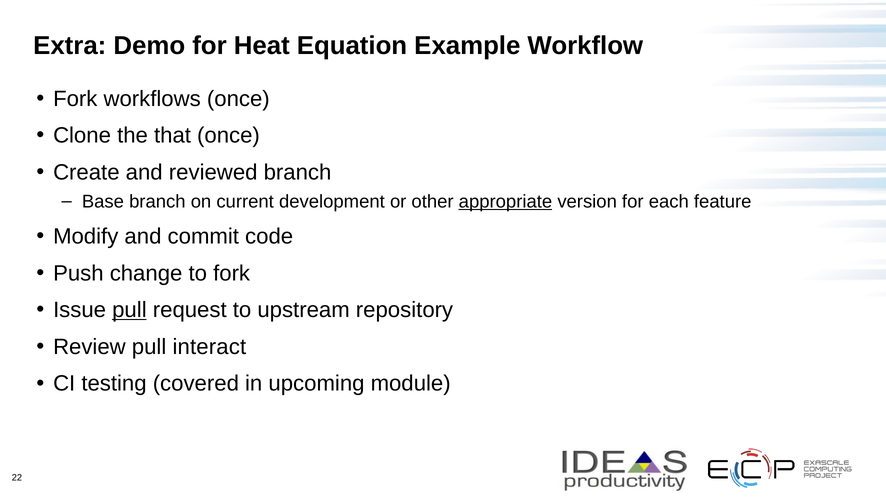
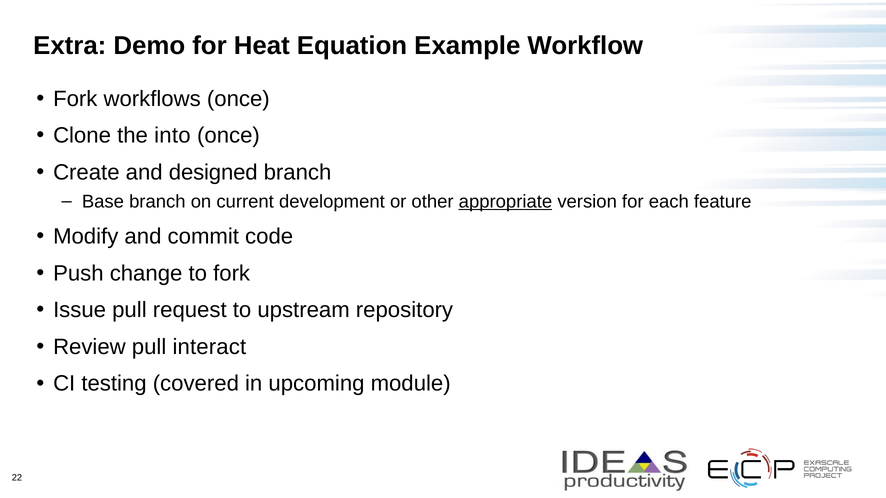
that: that -> into (172, 136)
reviewed: reviewed -> designed (213, 172)
pull underline: present -> none (129, 310)
